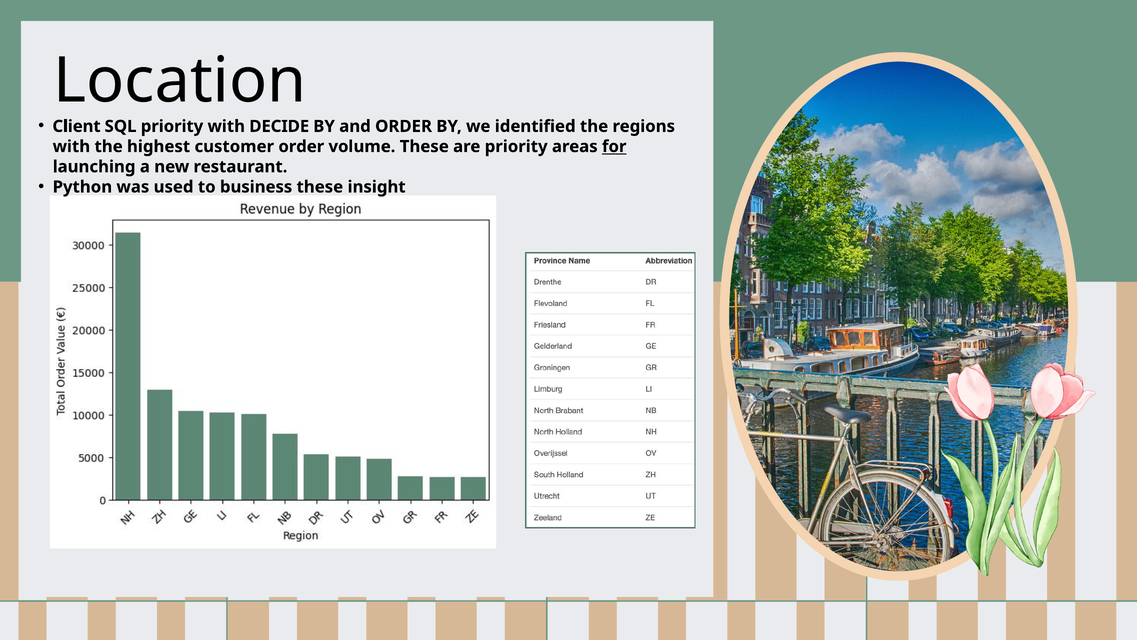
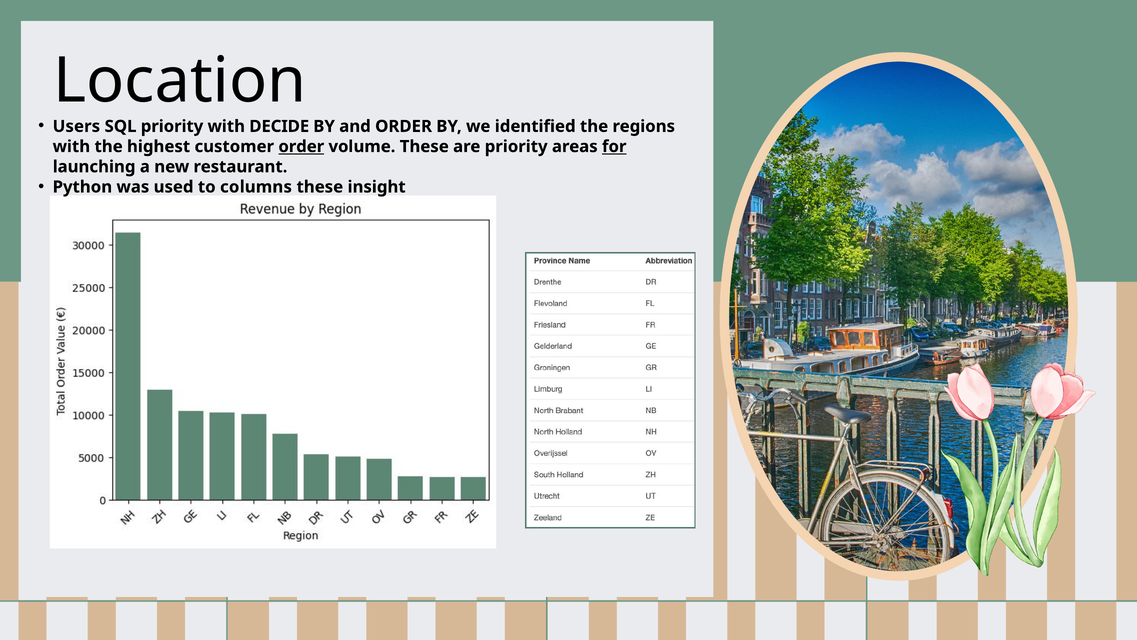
Client: Client -> Users (76, 126)
order underline: none -> present (301, 146)
business: business -> columns (256, 187)
